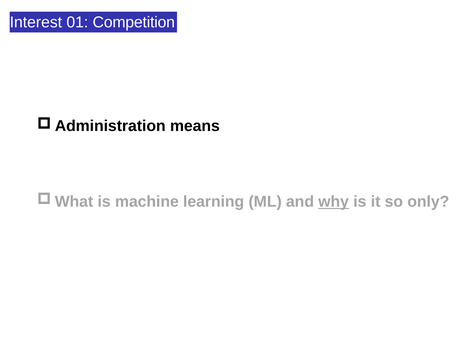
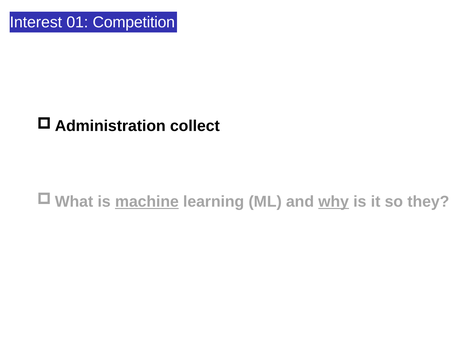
means: means -> collect (195, 126)
machine underline: none -> present (147, 202)
only: only -> they (428, 202)
